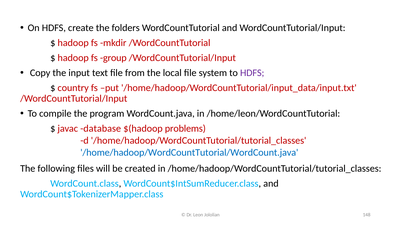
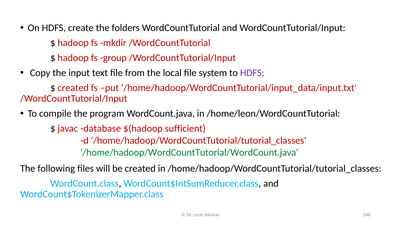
country: country -> created (73, 88)
problems: problems -> sufficient (185, 129)
/home/hadoop/WordCountTutorial/WordCount.java colour: blue -> green (189, 153)
